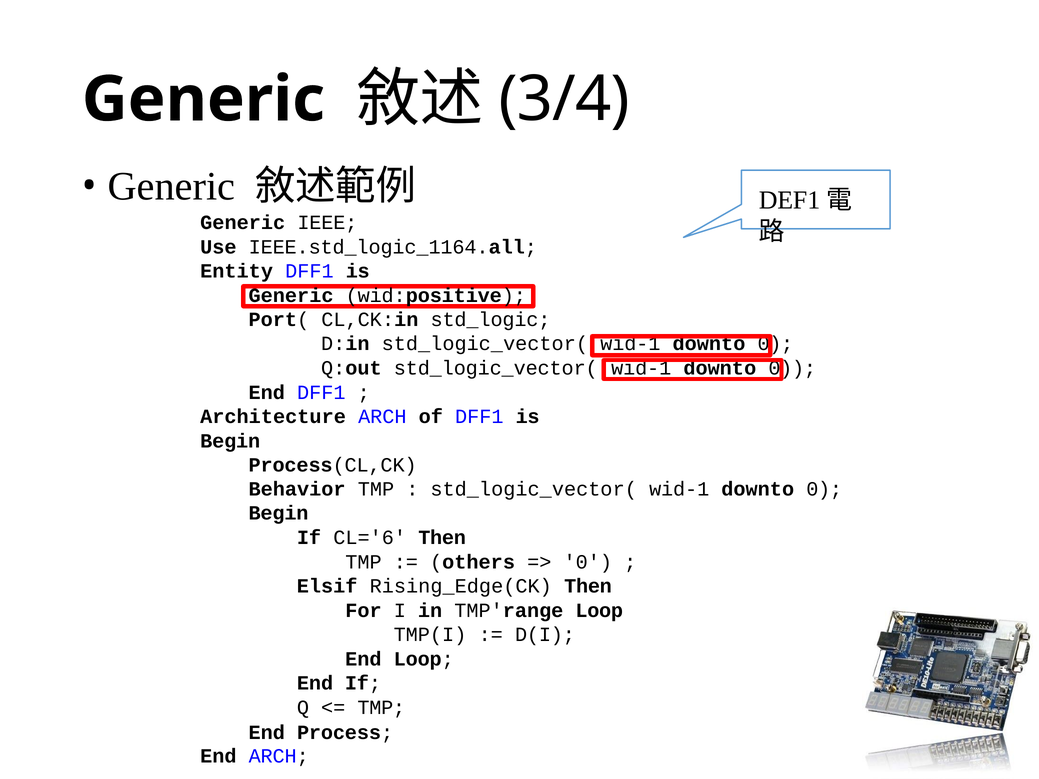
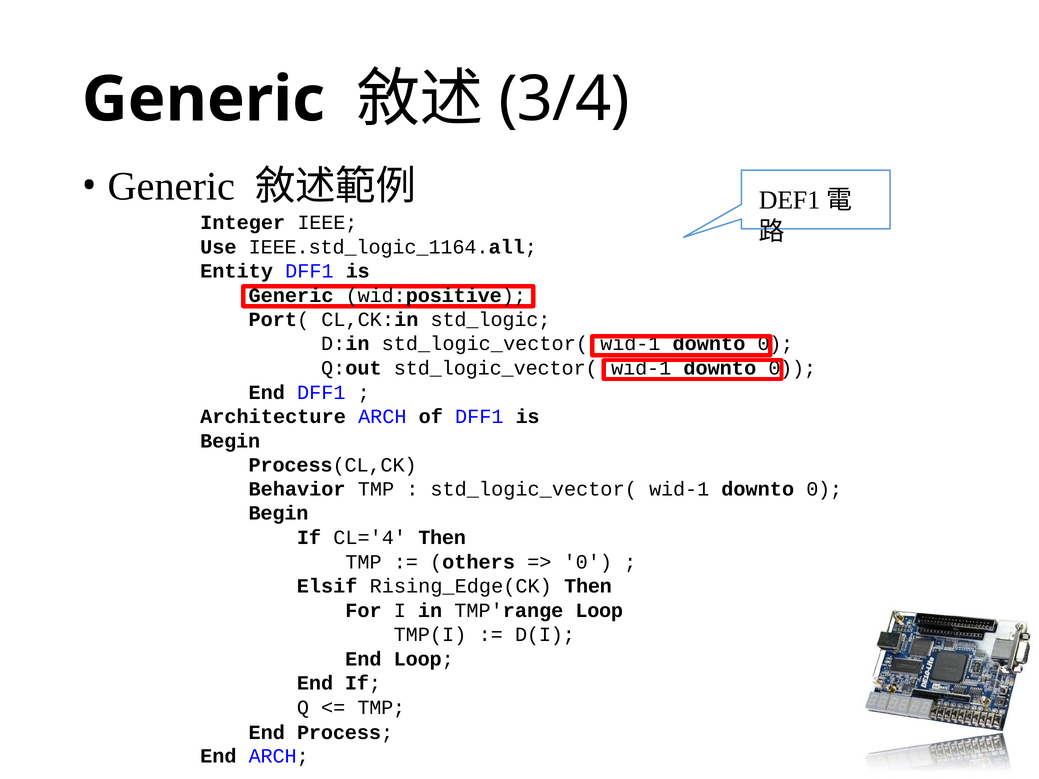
Generic: Generic -> Integer (243, 223)
CL='6: CL='6 -> CL='4 (370, 538)
